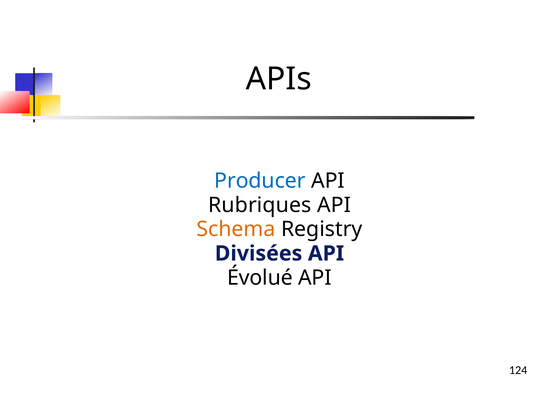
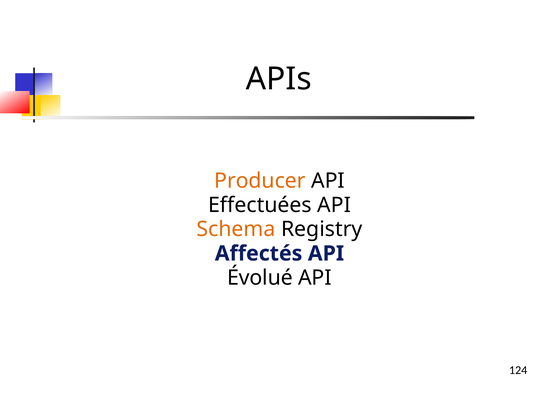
Producer colour: blue -> orange (260, 181)
Rubriques: Rubriques -> Effectuées (260, 205)
Divisées: Divisées -> Affectés (259, 253)
